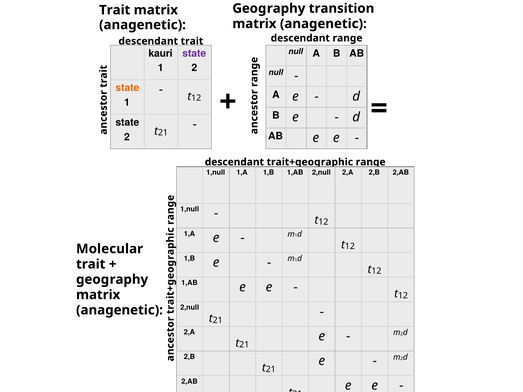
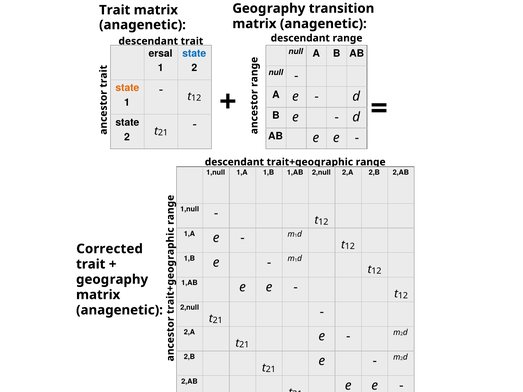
kauri: kauri -> ersal (161, 53)
state colour: purple -> blue (194, 53)
Molecular: Molecular -> Corrected (110, 249)
